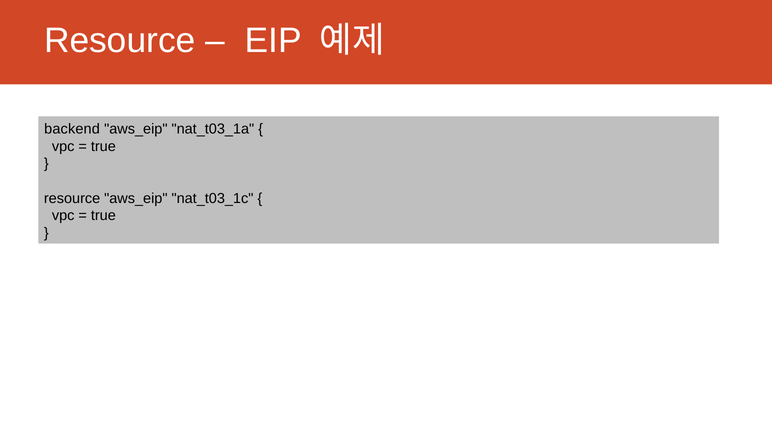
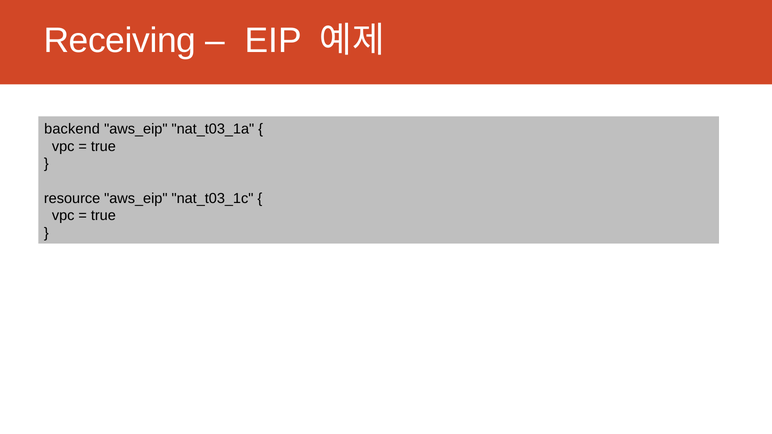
Resource: Resource -> Receiving (120, 41)
